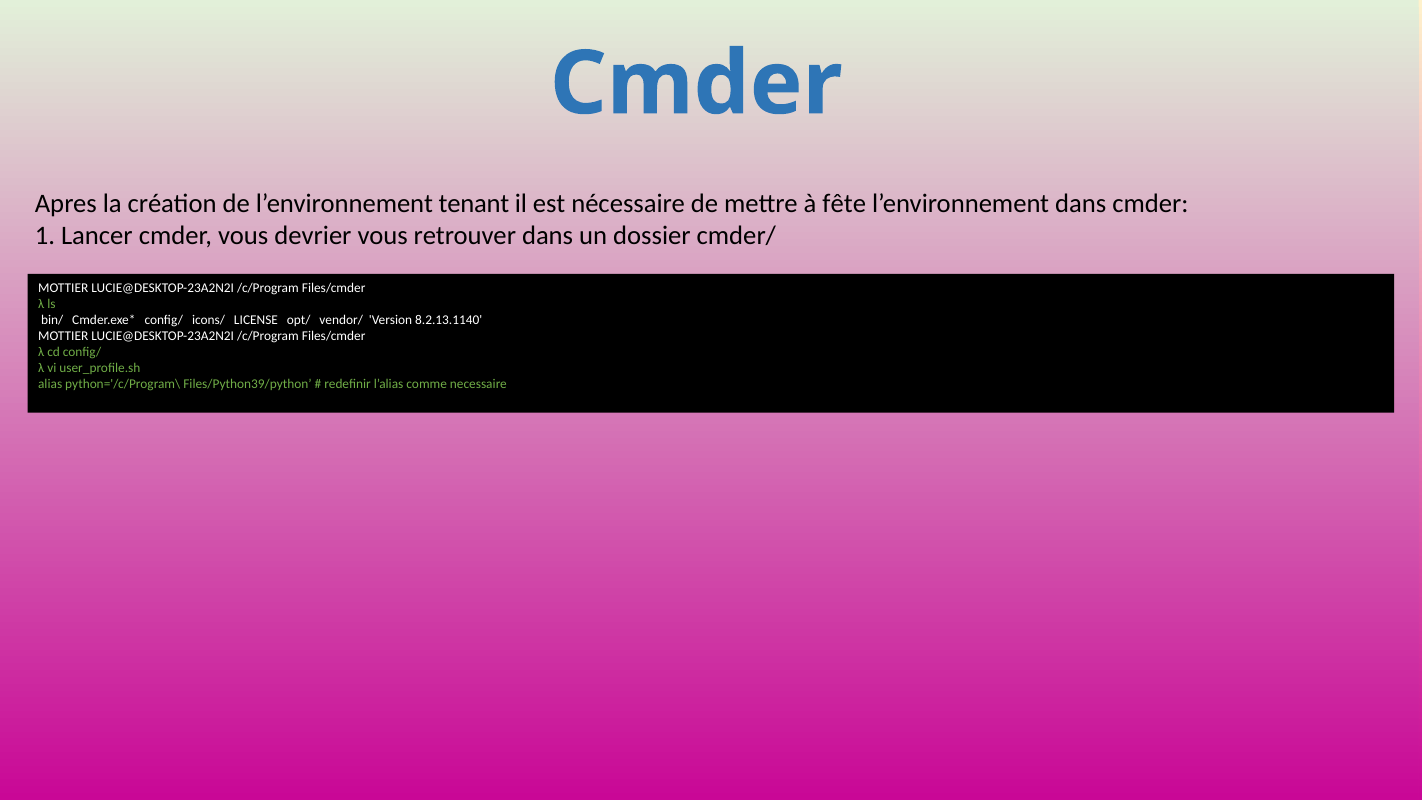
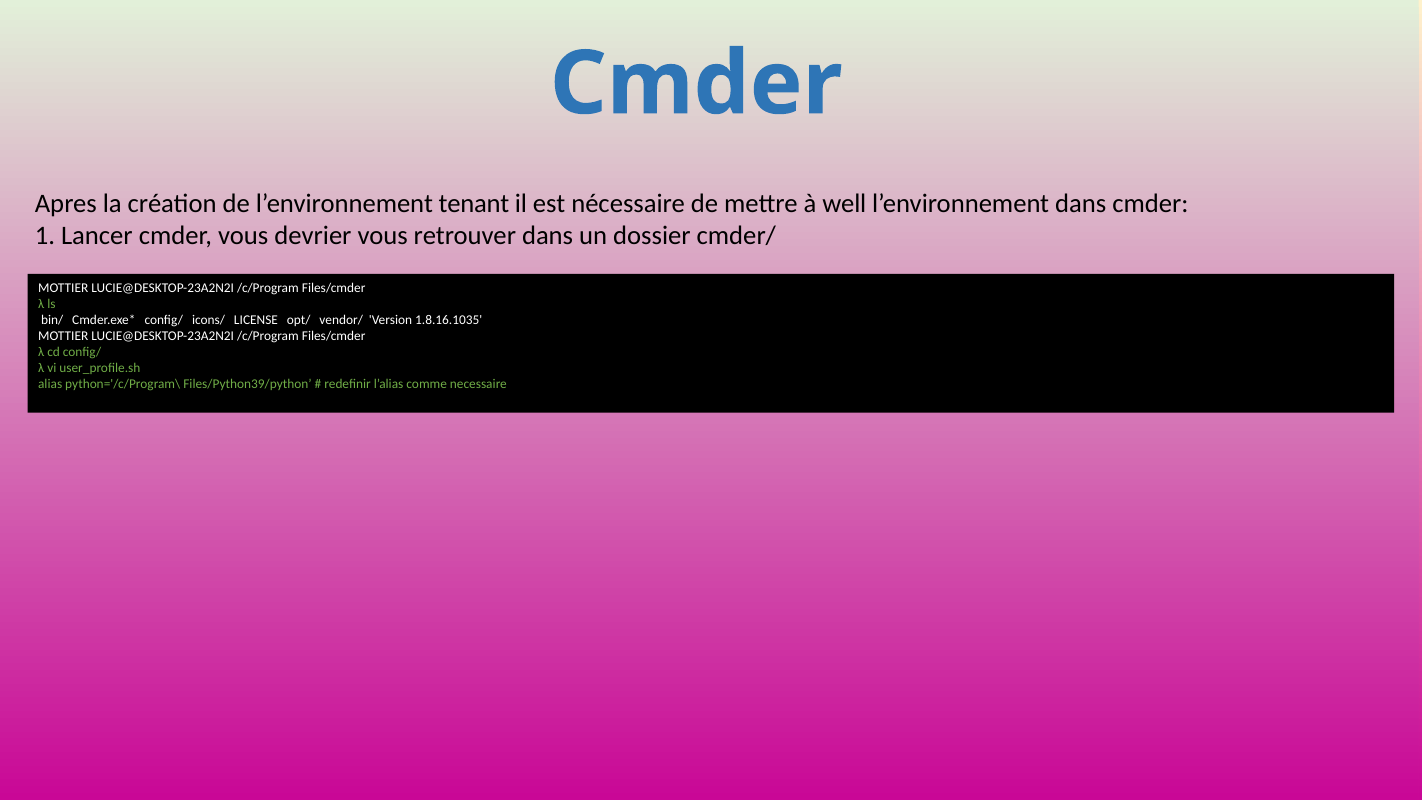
fête: fête -> well (844, 204)
8.2.13.1140: 8.2.13.1140 -> 1.8.16.1035 (449, 320)
